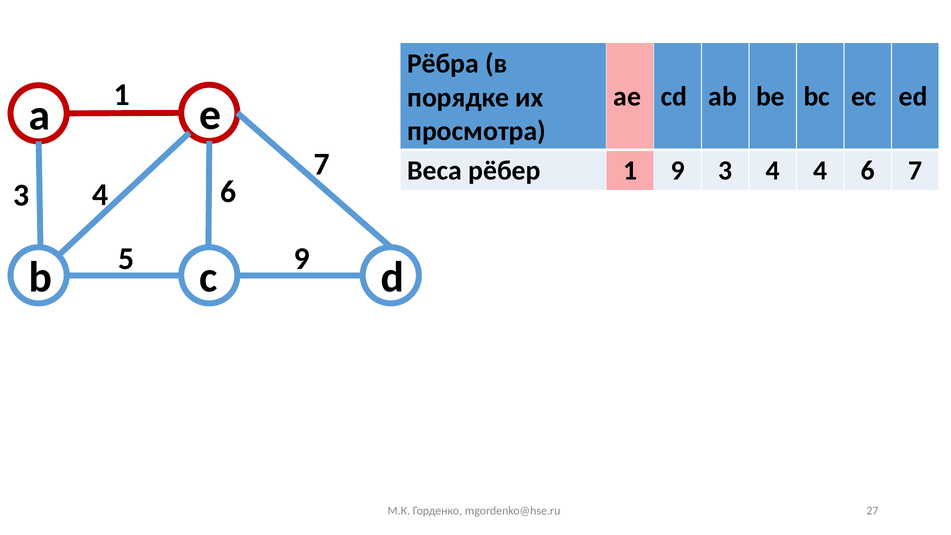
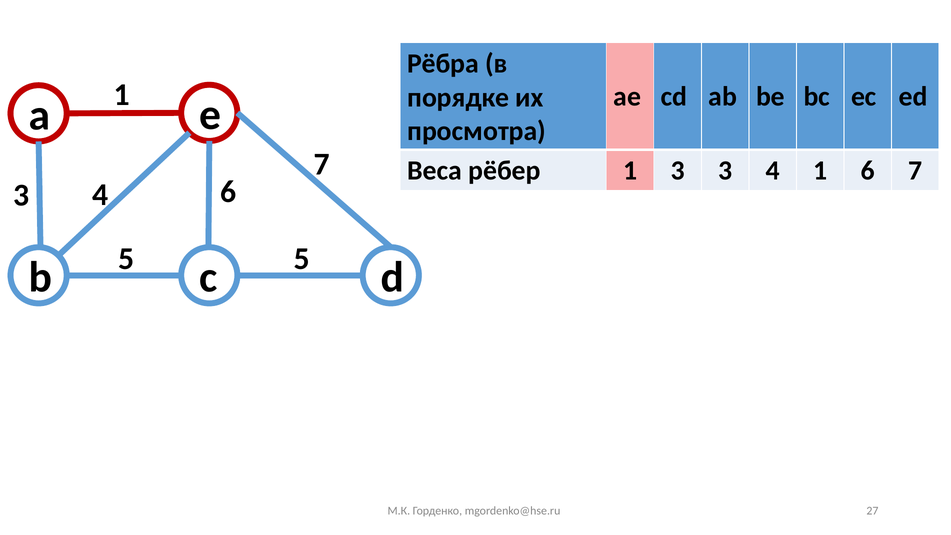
1 9: 9 -> 3 (678, 171)
4 4: 4 -> 1 (820, 171)
5 9: 9 -> 5 (302, 259)
